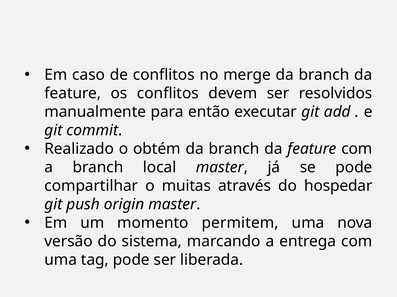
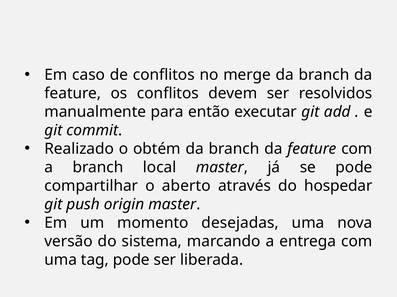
muitas: muitas -> aberto (186, 186)
permitem: permitem -> desejadas (240, 223)
